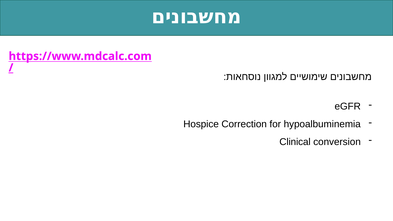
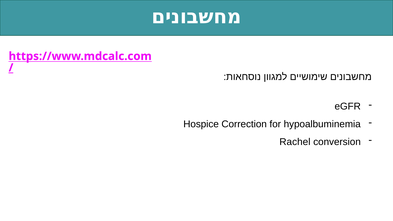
Clinical: Clinical -> Rachel (295, 142)
